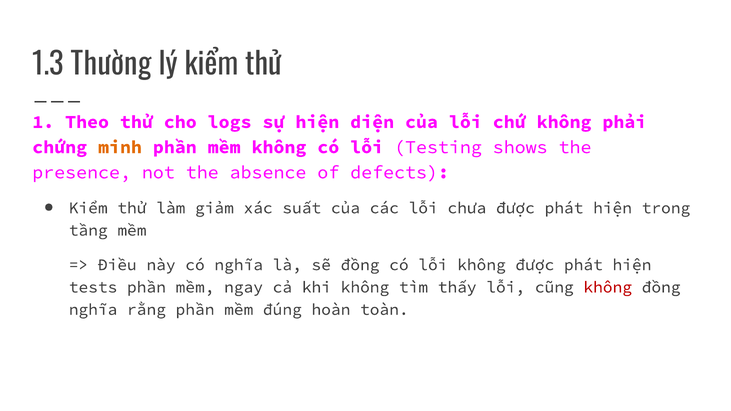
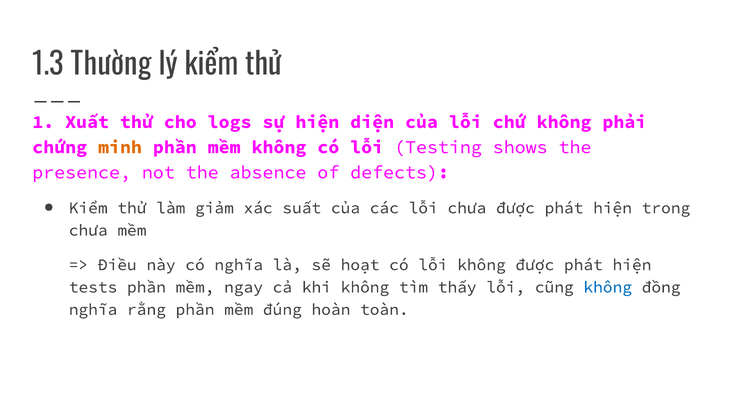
Theo: Theo -> Xuất (87, 122)
tầng: tầng -> chưa (88, 230)
sẽ đồng: đồng -> hoạt (360, 265)
không colour: red -> blue (608, 287)
